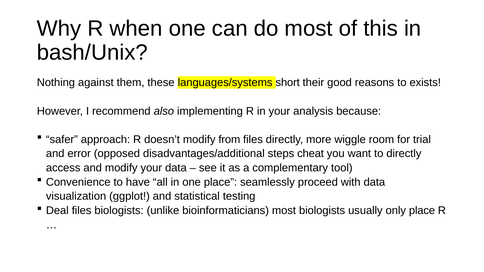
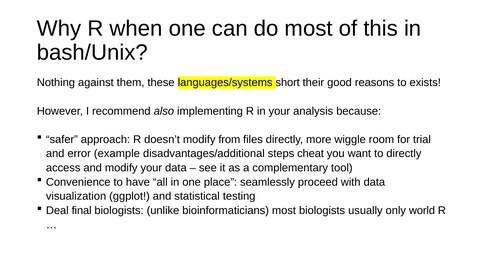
opposed: opposed -> example (117, 154)
Deal files: files -> final (82, 211)
only place: place -> world (422, 211)
